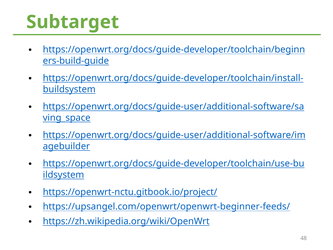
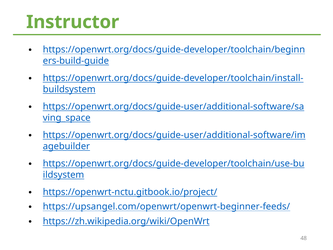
Subtarget: Subtarget -> Instructor (73, 22)
